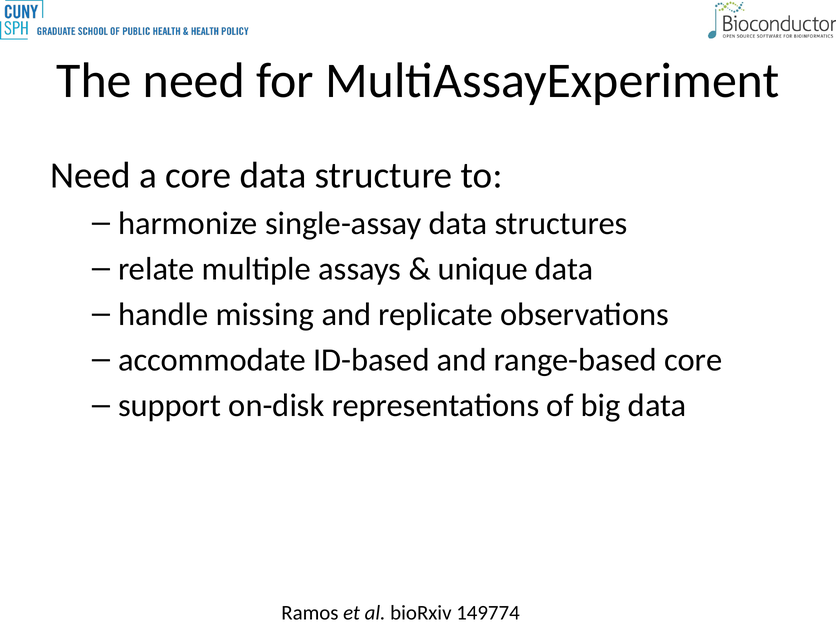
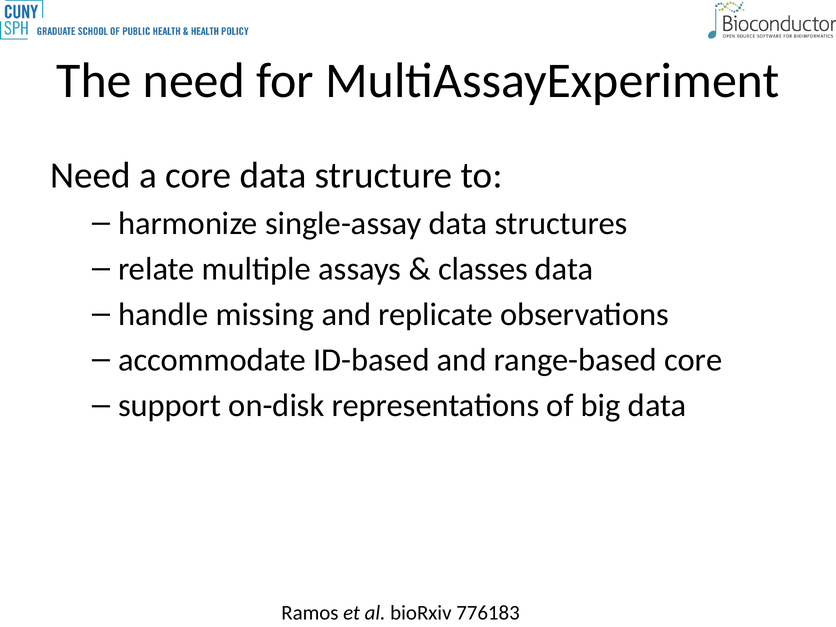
unique: unique -> classes (483, 269)
149774: 149774 -> 776183 (488, 613)
